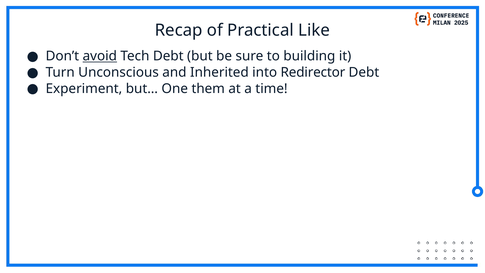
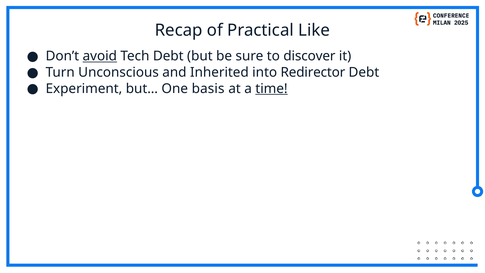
building: building -> discover (309, 56)
them: them -> basis (208, 89)
time underline: none -> present (271, 89)
